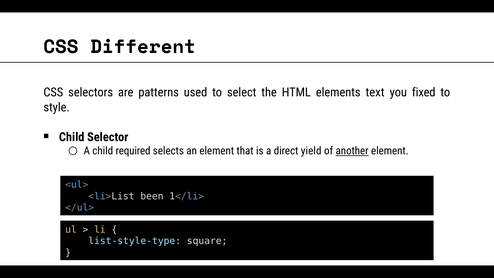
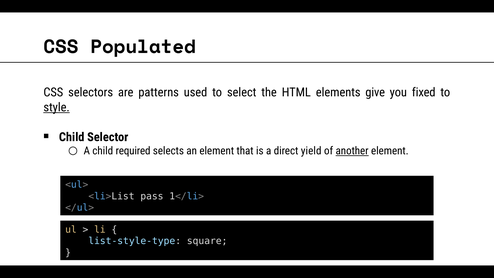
Different: Different -> Populated (143, 47)
text: text -> give (375, 93)
style underline: none -> present (57, 107)
been: been -> pass (152, 196)
